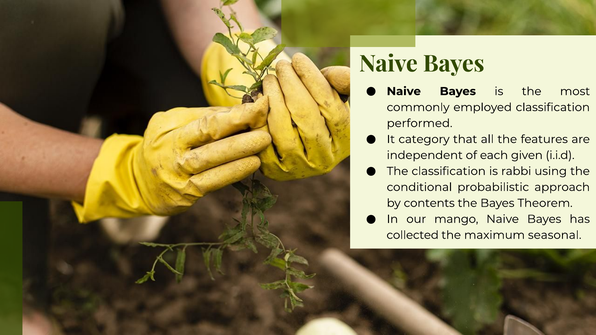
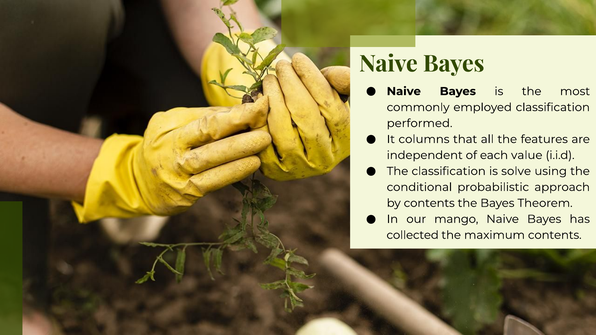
category: category -> columns (424, 139)
given: given -> value (527, 155)
rabbi: rabbi -> solve (516, 171)
maximum seasonal: seasonal -> contents (555, 235)
